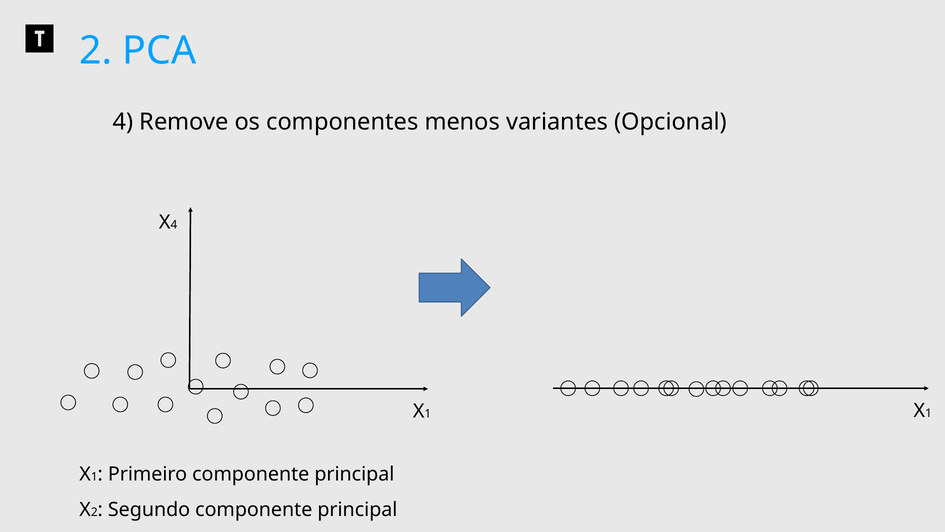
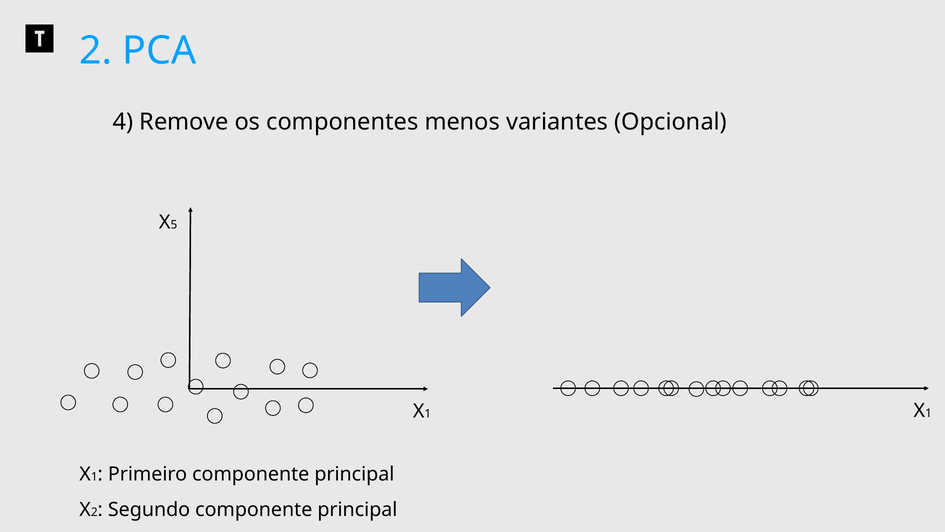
4: 4 -> 5 (174, 225)
